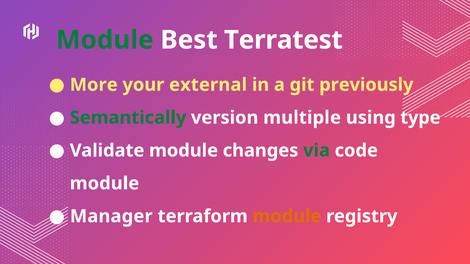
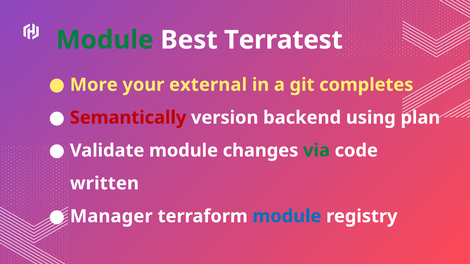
previously: previously -> completes (366, 85)
Semantically colour: green -> red (128, 118)
multiple: multiple -> backend (302, 118)
type: type -> plan (420, 118)
module: module -> written (104, 184)
module colour: orange -> blue (287, 217)
